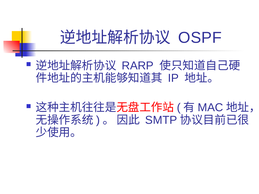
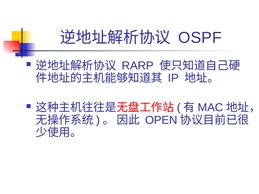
SMTP: SMTP -> OPEN (161, 120)
